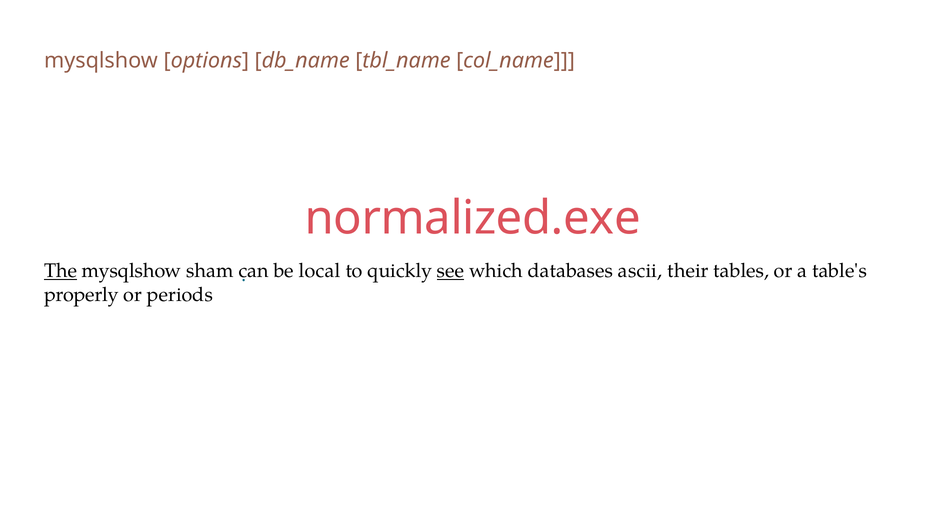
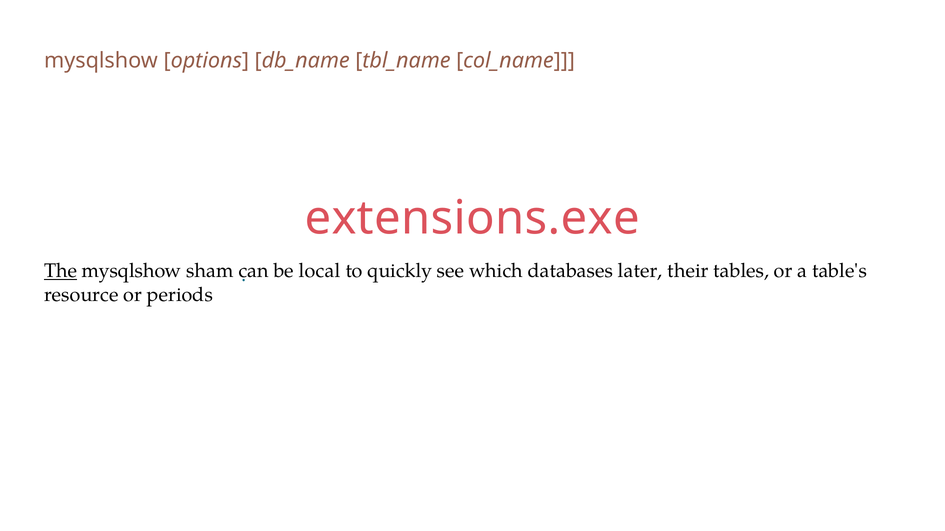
normalized.exe: normalized.exe -> extensions.exe (472, 218)
see underline: present -> none (450, 271)
ascii: ascii -> later (640, 271)
properly: properly -> resource (81, 295)
